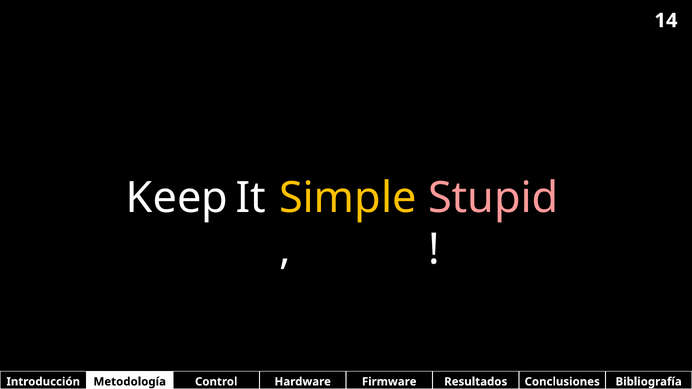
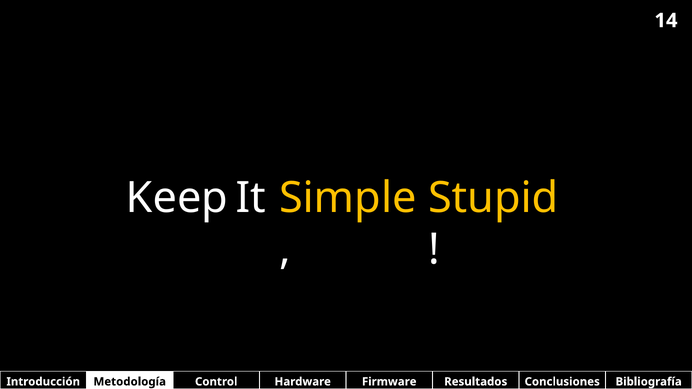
Stupid colour: pink -> yellow (493, 198)
